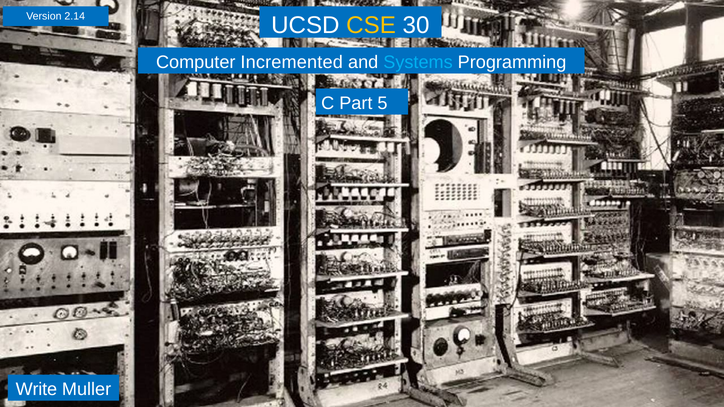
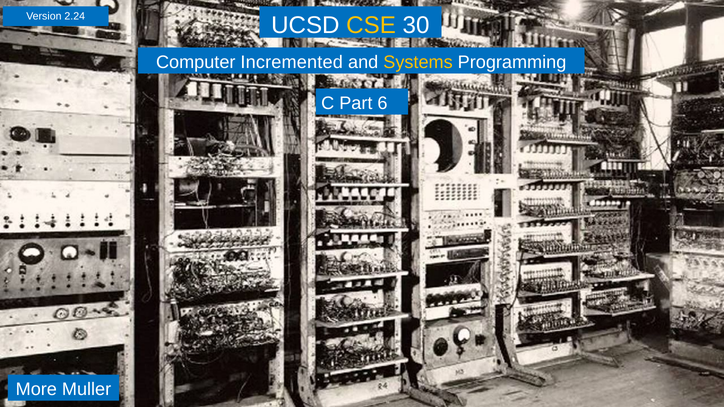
2.14: 2.14 -> 2.24 (75, 16)
Systems colour: light blue -> yellow (418, 62)
5: 5 -> 6 (382, 103)
Write: Write -> More (36, 390)
